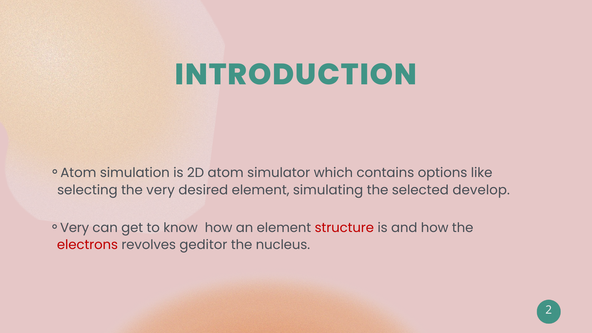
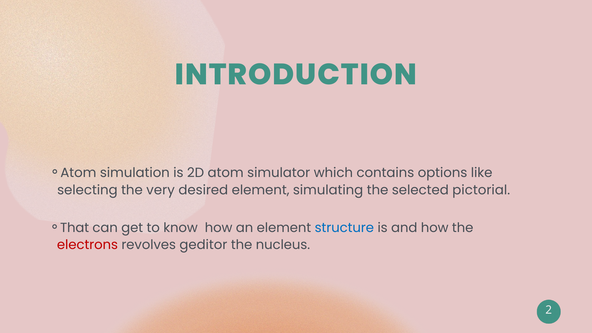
develop: develop -> pictorial (481, 190)
Very: Very -> That (75, 228)
structure colour: red -> blue (344, 228)
